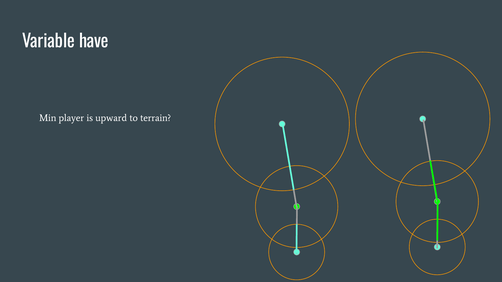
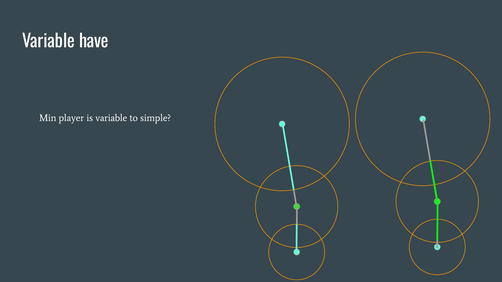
is upward: upward -> variable (111, 118)
terrain: terrain -> simple (156, 118)
